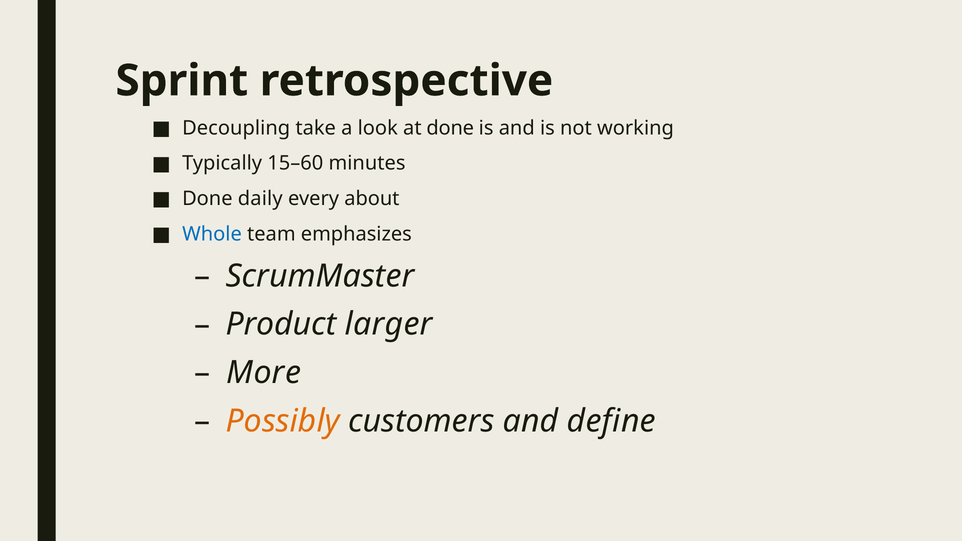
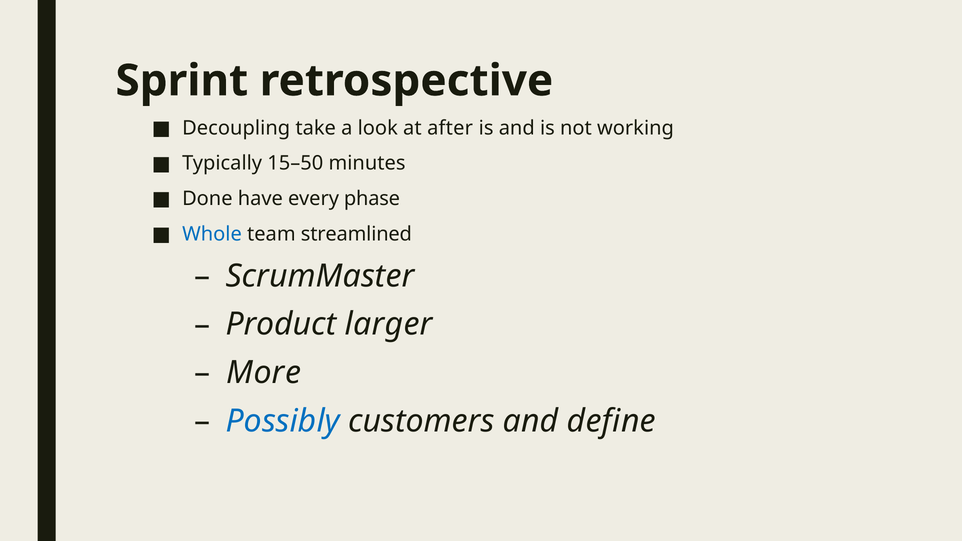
at done: done -> after (450, 128)
15–60: 15–60 -> 15–50 (295, 163)
daily: daily -> have (260, 199)
about: about -> phase (372, 199)
emphasizes: emphasizes -> streamlined (356, 234)
Possibly colour: orange -> blue (283, 421)
